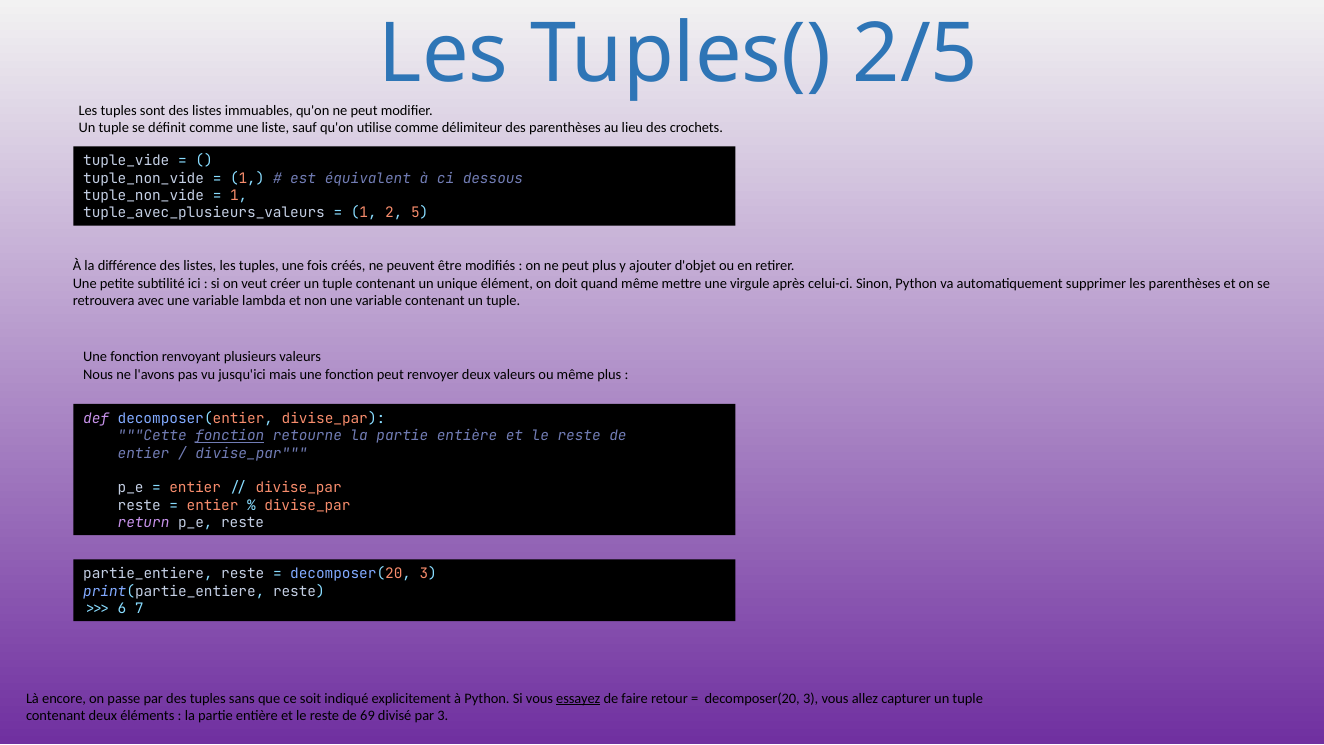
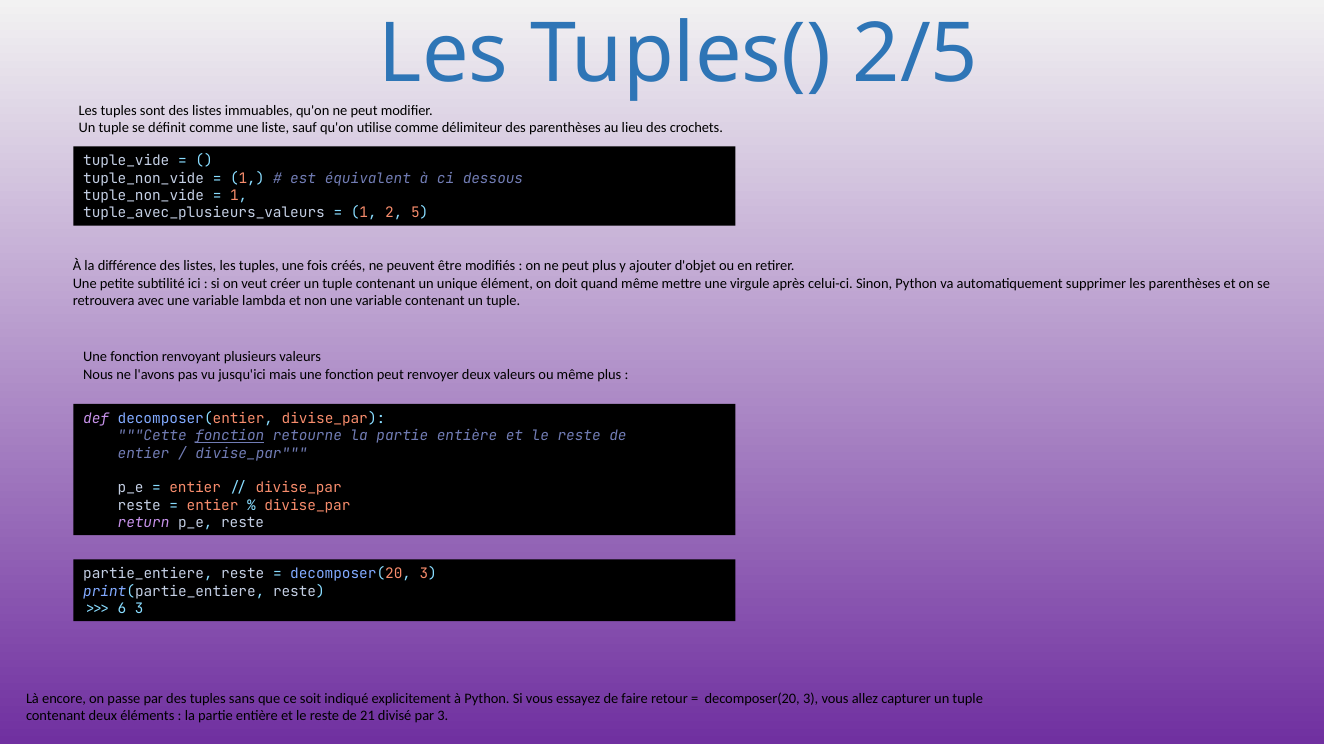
6 7: 7 -> 3 (139, 608)
essayez underline: present -> none (578, 698)
69: 69 -> 21 (368, 716)
